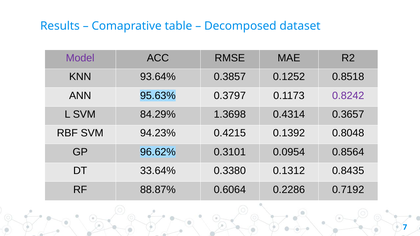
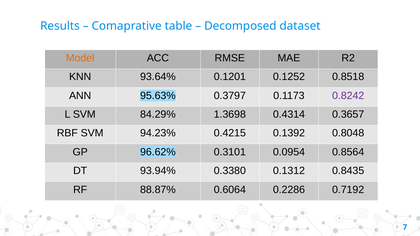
Model colour: purple -> orange (80, 58)
0.3857: 0.3857 -> 0.1201 (230, 77)
33.64%: 33.64% -> 93.94% (158, 171)
